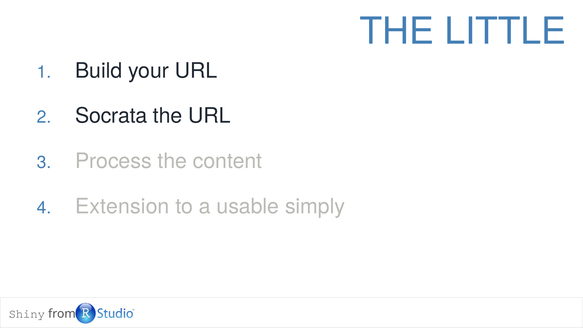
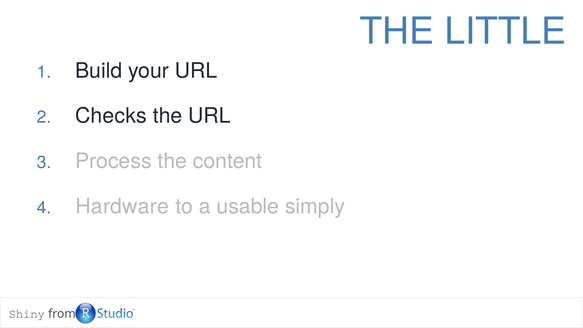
Socrata: Socrata -> Checks (111, 116)
Extension: Extension -> Hardware (122, 206)
